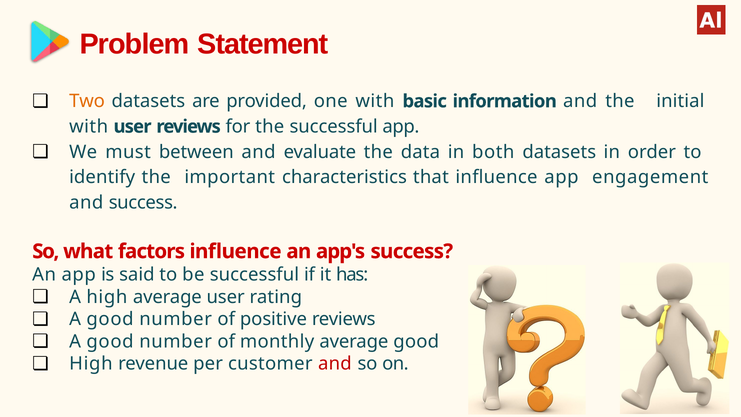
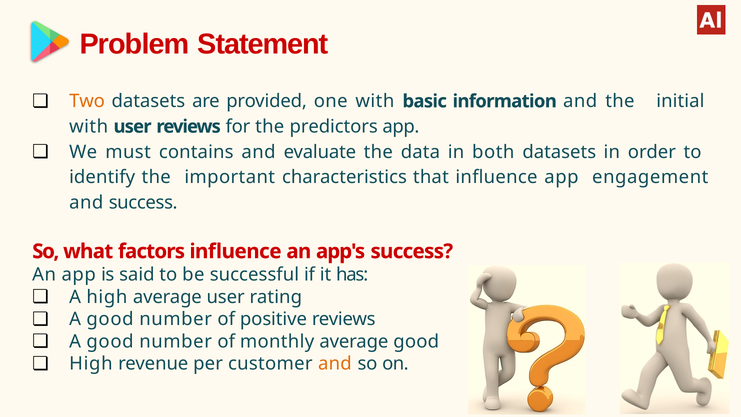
the successful: successful -> predictors (334, 127)
between: between -> contains (196, 152)
and colour: red -> orange (335, 364)
